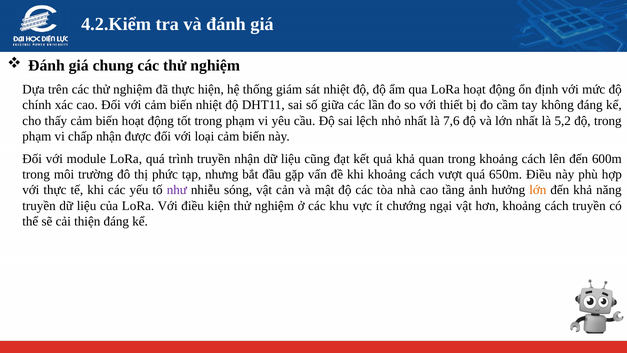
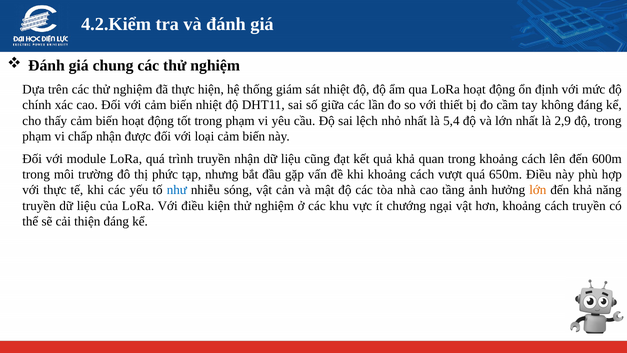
7,6: 7,6 -> 5,4 (451, 121)
5,2: 5,2 -> 2,9 (563, 121)
như colour: purple -> blue (177, 190)
